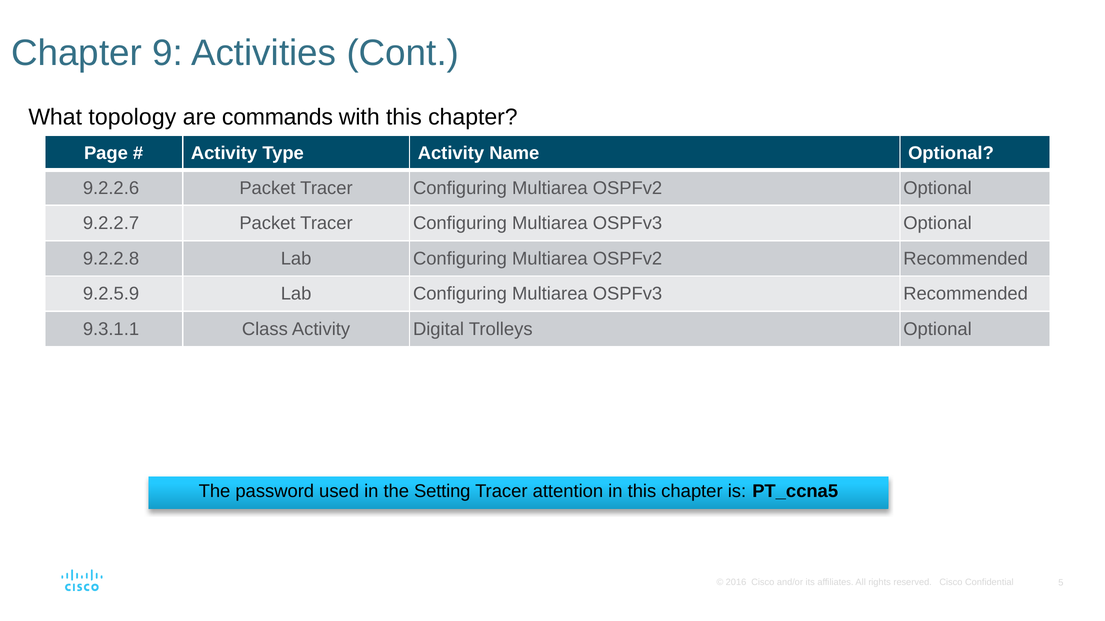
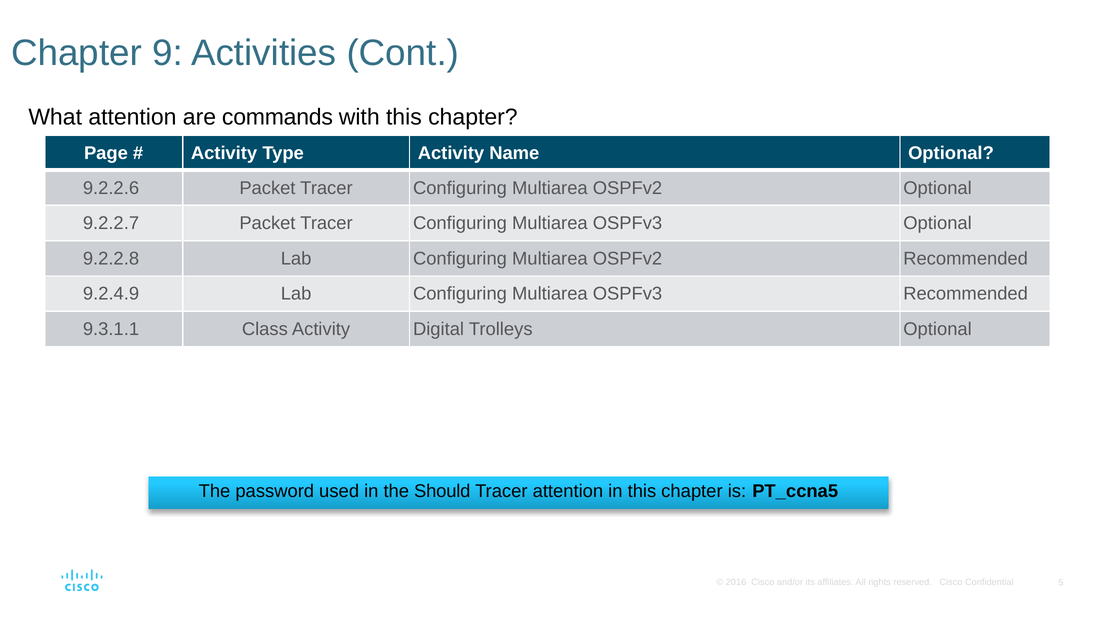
What topology: topology -> attention (132, 117)
9.2.5.9: 9.2.5.9 -> 9.2.4.9 (111, 294)
Setting: Setting -> Should (442, 491)
